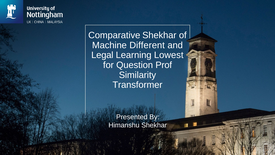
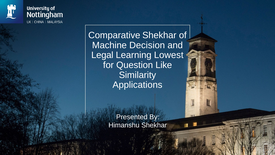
Different: Different -> Decision (147, 45)
Prof: Prof -> Like (164, 65)
Transformer: Transformer -> Applications (137, 85)
